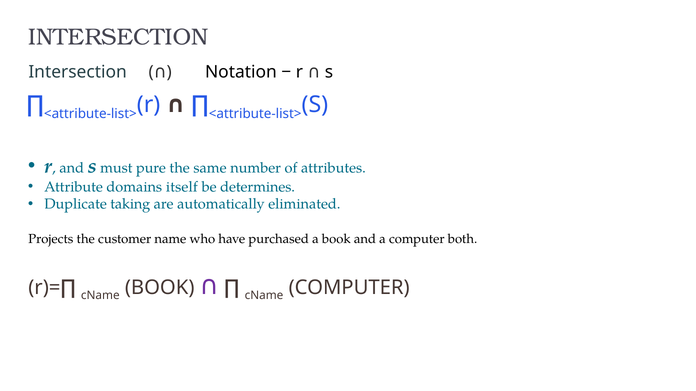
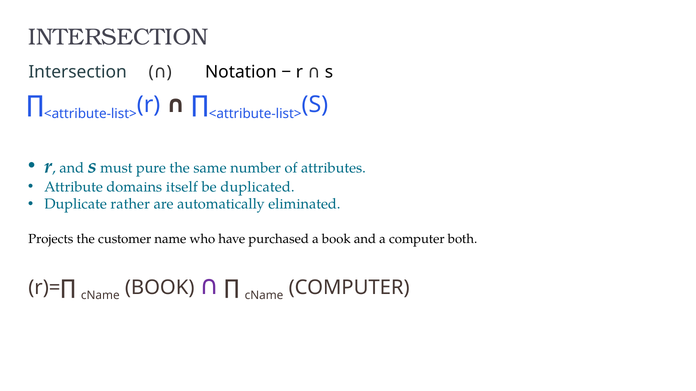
determines: determines -> duplicated (258, 187)
taking: taking -> rather (130, 204)
